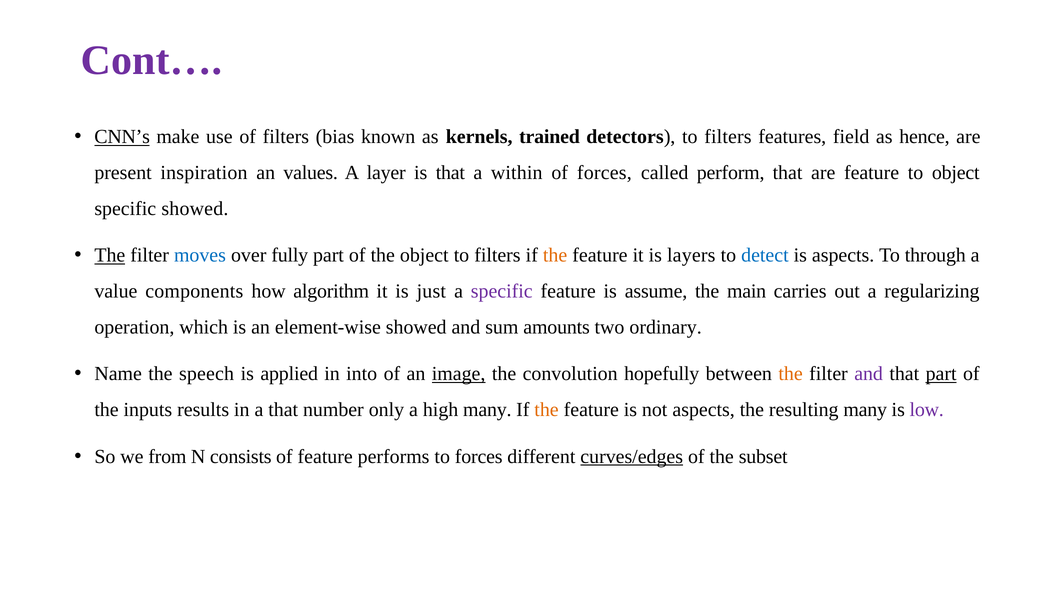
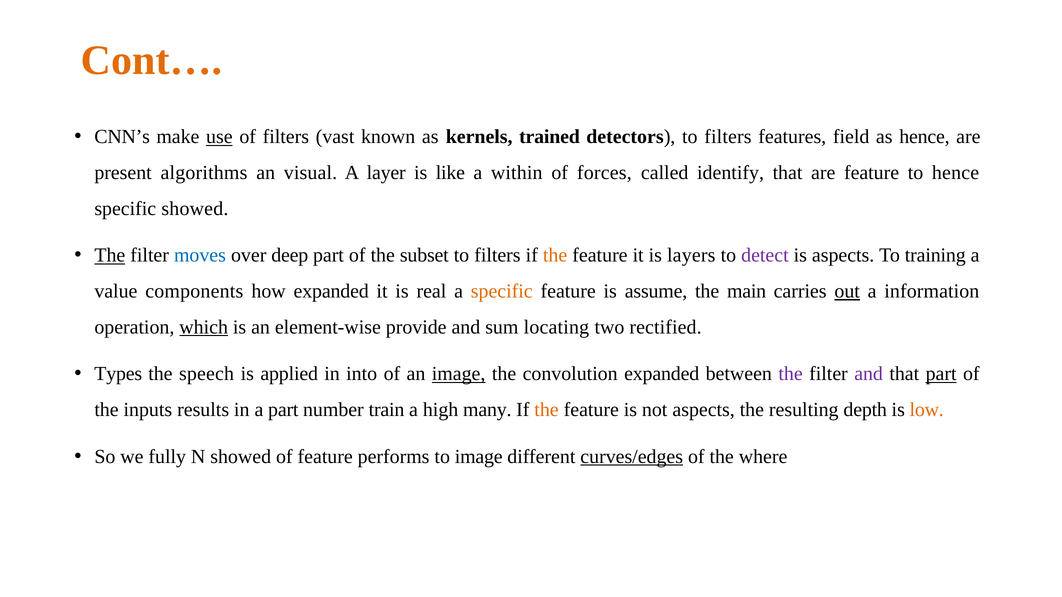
Cont… colour: purple -> orange (152, 60)
CNN’s underline: present -> none (122, 137)
use underline: none -> present (219, 137)
bias: bias -> vast (335, 137)
inspiration: inspiration -> algorithms (204, 173)
values: values -> visual (310, 173)
is that: that -> like (450, 173)
perform: perform -> identify (731, 173)
to object: object -> hence (956, 173)
fully: fully -> deep (290, 256)
the object: object -> subset (424, 256)
detect colour: blue -> purple (765, 256)
through: through -> training (935, 256)
how algorithm: algorithm -> expanded (331, 291)
just: just -> real (431, 291)
specific colour: purple -> orange (502, 291)
out underline: none -> present (847, 291)
regularizing: regularizing -> information (932, 291)
which underline: none -> present (204, 327)
element-wise showed: showed -> provide (416, 327)
amounts: amounts -> locating (556, 327)
ordinary: ordinary -> rectified (666, 327)
Name: Name -> Types (118, 374)
convolution hopefully: hopefully -> expanded (662, 374)
the colour: orange -> purple (791, 374)
a that: that -> part (283, 410)
only: only -> train (387, 410)
resulting many: many -> depth (865, 410)
low colour: purple -> orange (927, 410)
from: from -> fully (167, 457)
N consists: consists -> showed (241, 457)
to forces: forces -> image (479, 457)
subset: subset -> where (763, 457)
